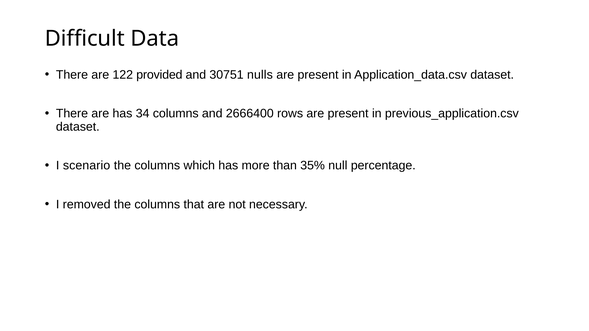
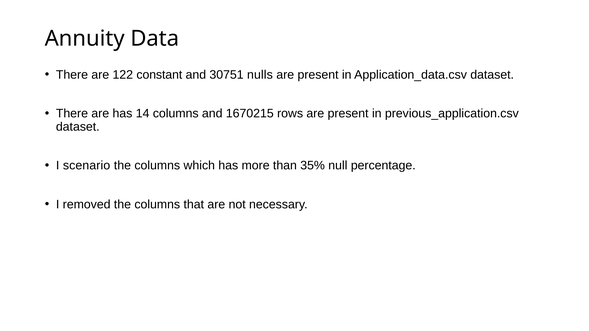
Difficult: Difficult -> Annuity (85, 39)
provided: provided -> constant (159, 75)
34: 34 -> 14 (143, 114)
2666400: 2666400 -> 1670215 (250, 114)
